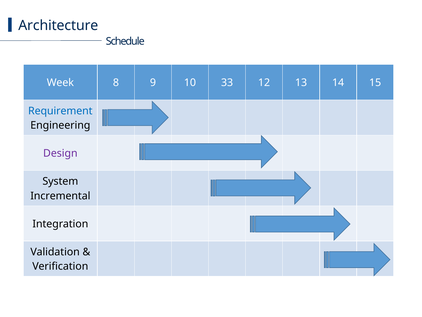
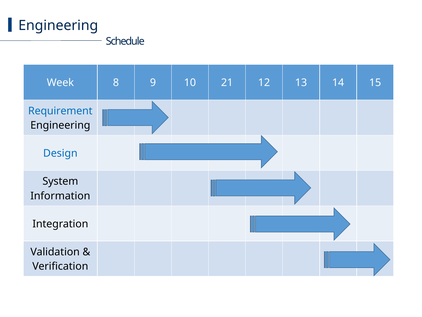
Architecture: Architecture -> Engineering (58, 25)
33: 33 -> 21 (227, 83)
Design colour: purple -> blue (60, 153)
Incremental: Incremental -> Information (60, 196)
